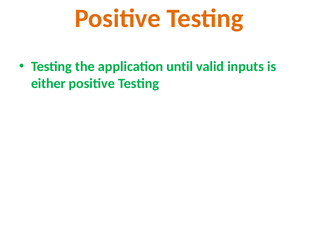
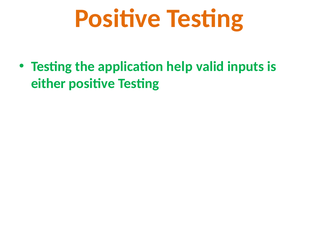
until: until -> help (180, 67)
